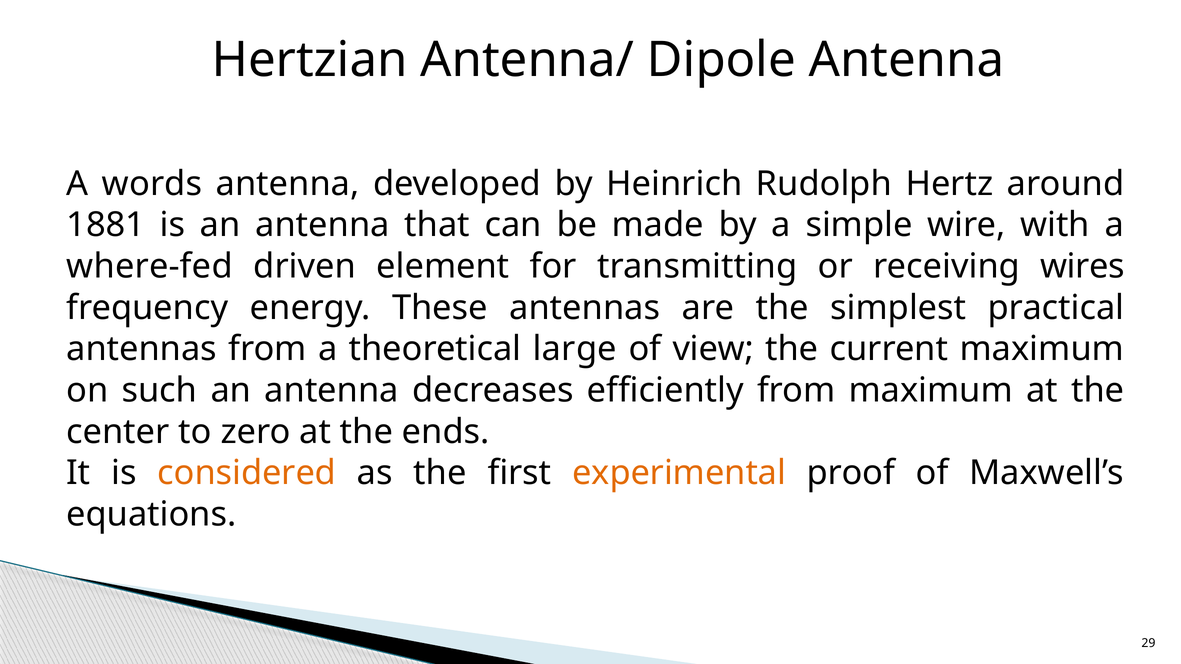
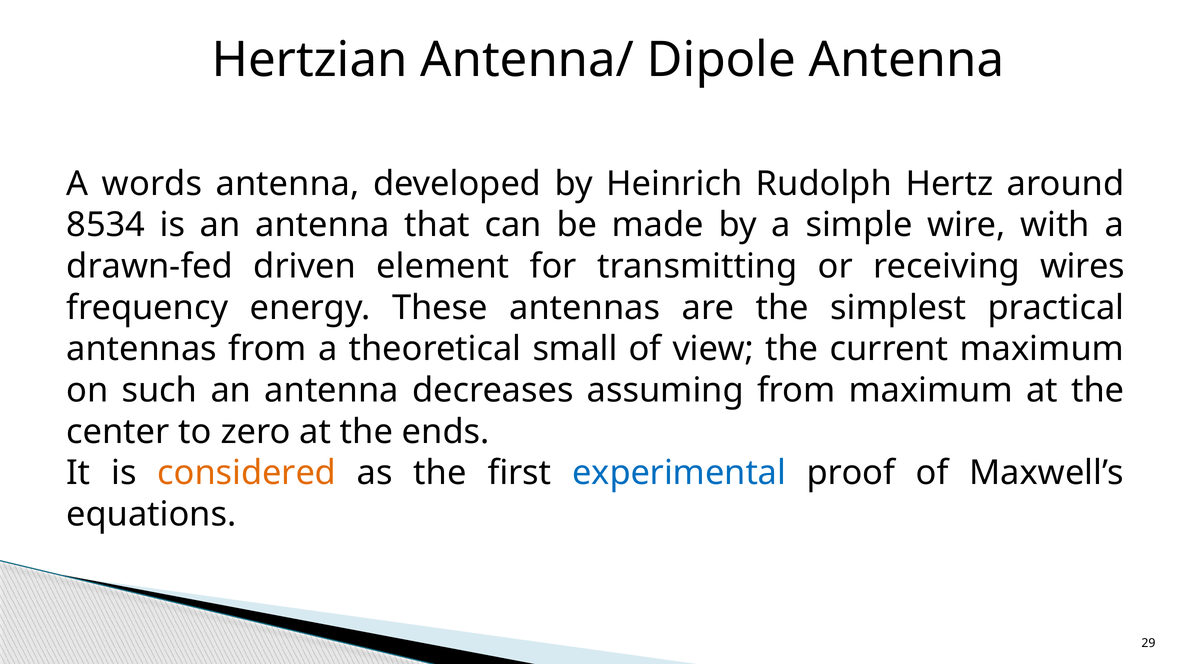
1881: 1881 -> 8534 (106, 225)
where-fed: where-fed -> drawn-fed (150, 266)
large: large -> small (575, 349)
efficiently: efficiently -> assuming (665, 391)
experimental colour: orange -> blue (679, 473)
